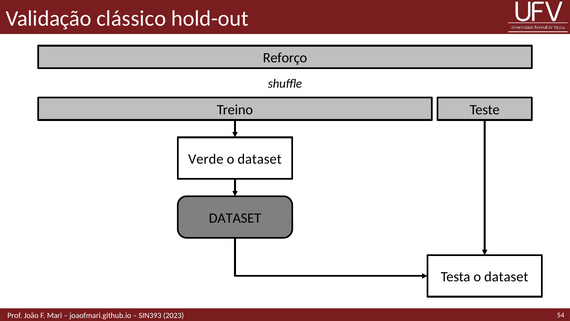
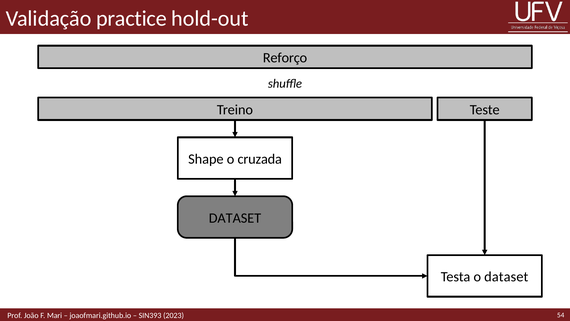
clássico: clássico -> practice (131, 18)
Verde: Verde -> Shape (206, 159)
dataset: dataset -> cruzada (260, 159)
